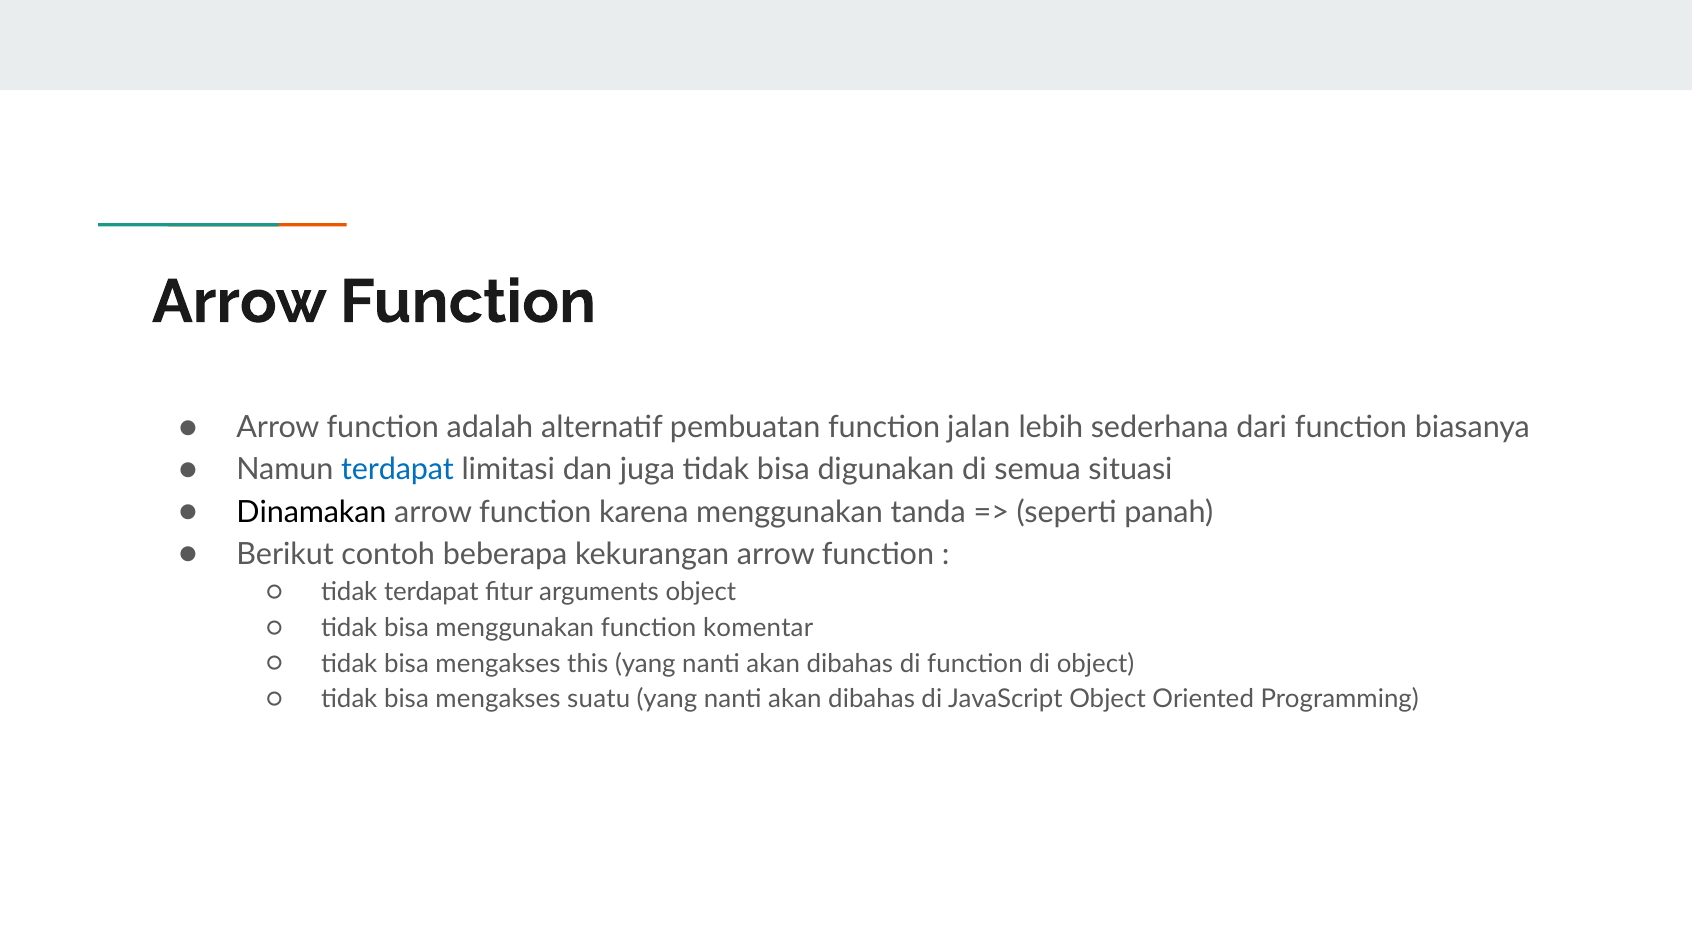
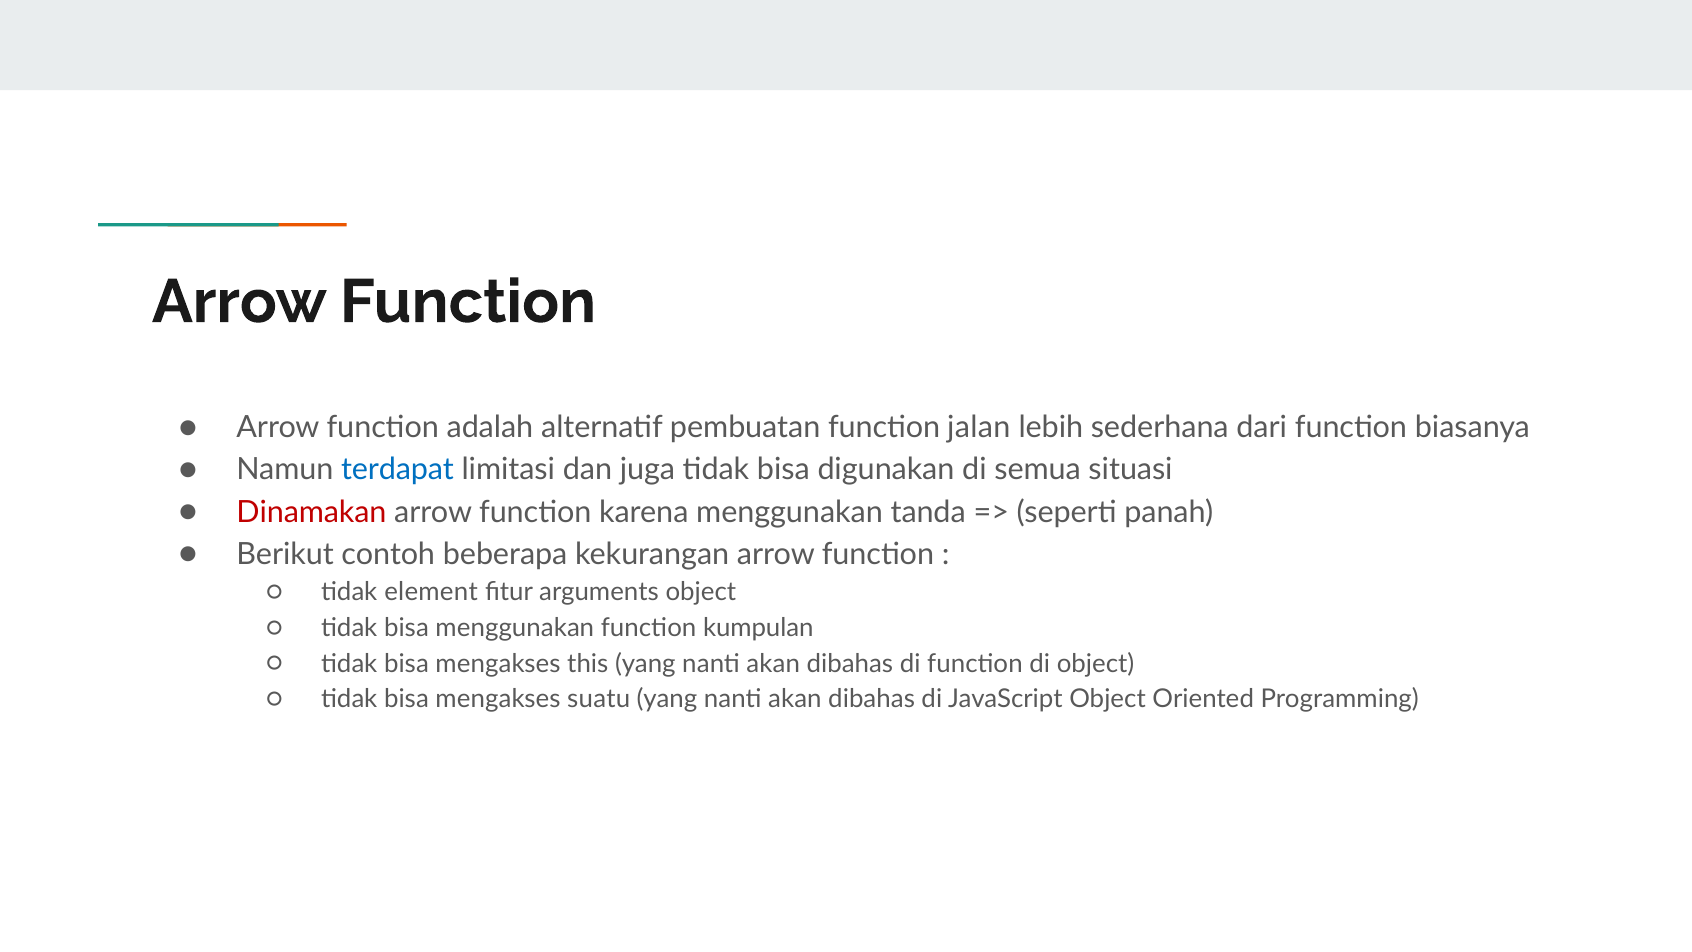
Dinamakan colour: black -> red (311, 512)
tidak terdapat: terdapat -> element (431, 592)
komentar: komentar -> kumpulan (758, 628)
